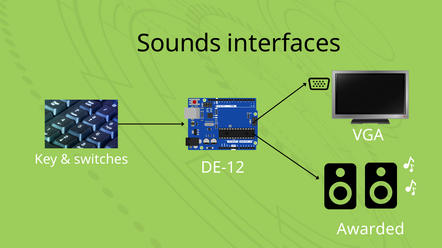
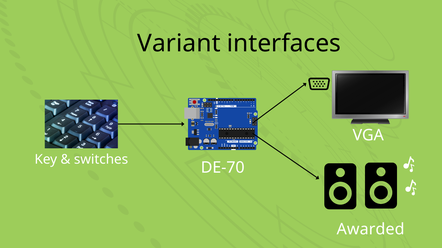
Sounds: Sounds -> Variant (179, 44)
DE-12: DE-12 -> DE-70 (223, 168)
